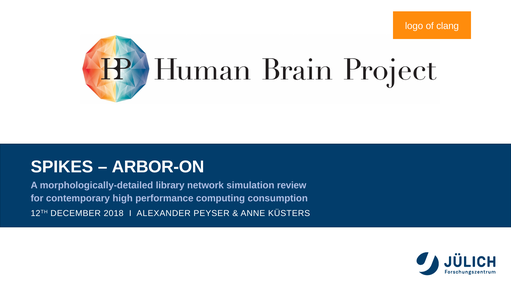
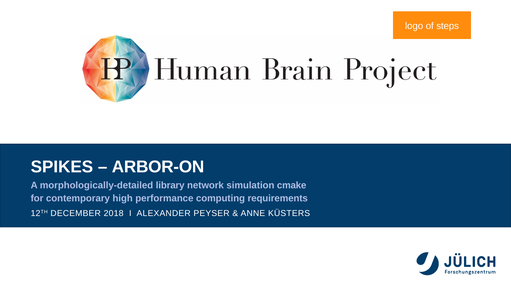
clang: clang -> steps (448, 26)
review: review -> cmake (292, 185)
consumption: consumption -> requirements (278, 198)
